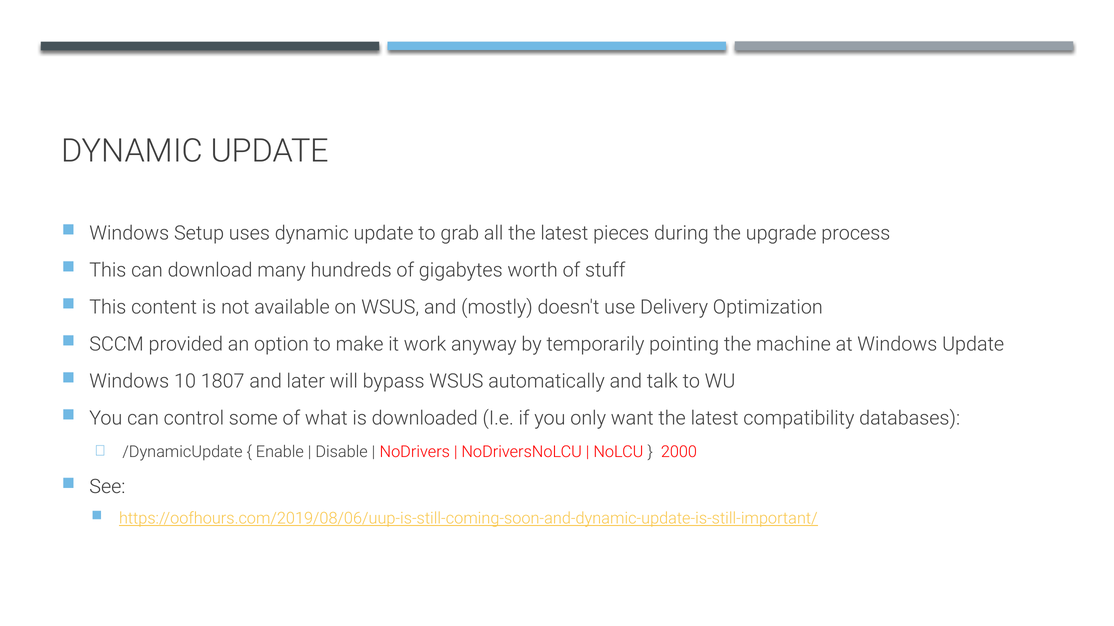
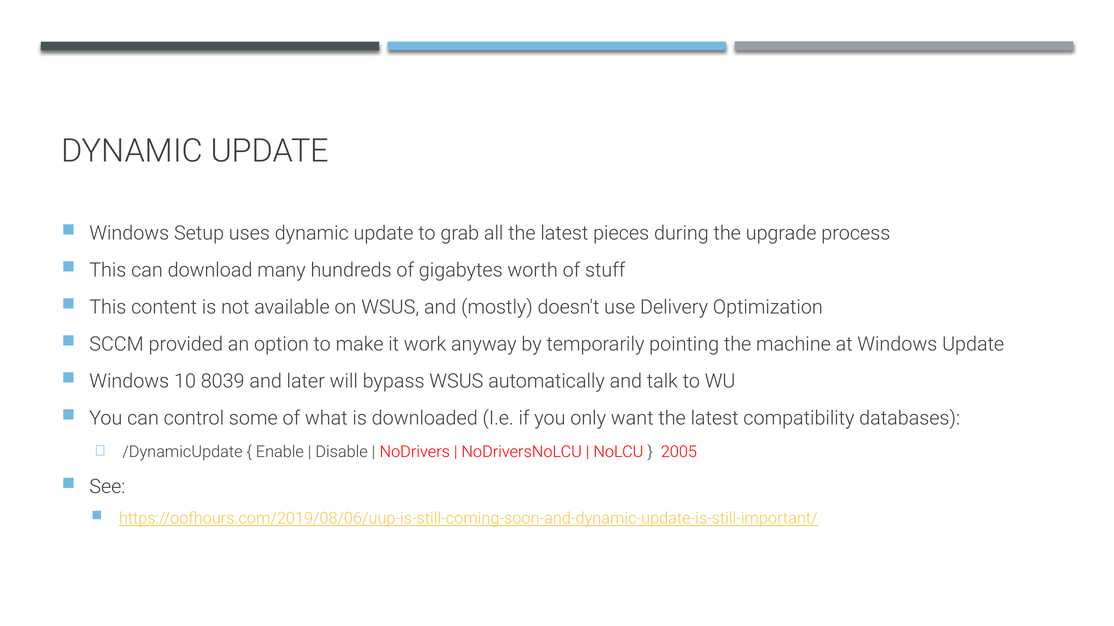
1807: 1807 -> 8039 (223, 382)
2000: 2000 -> 2005 (679, 452)
